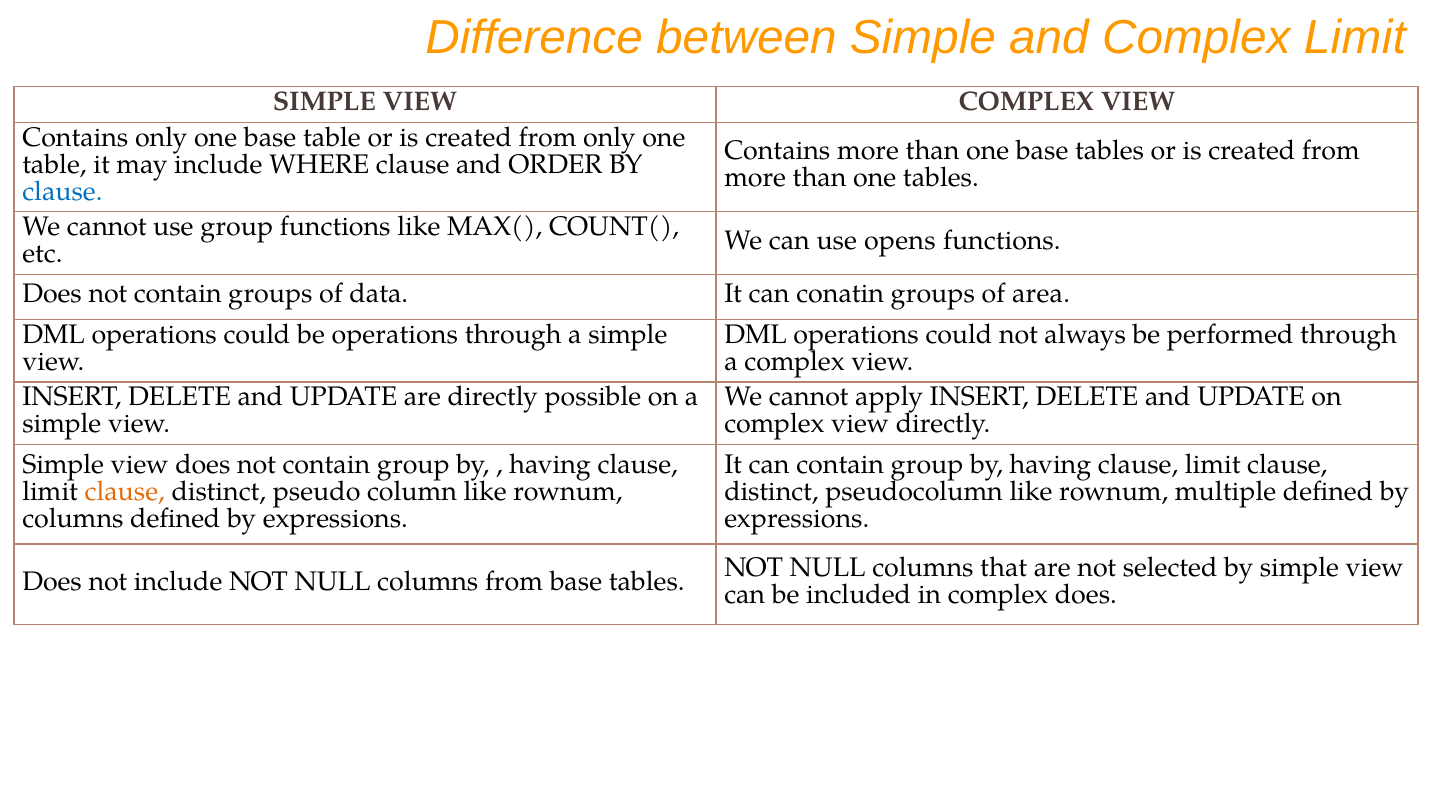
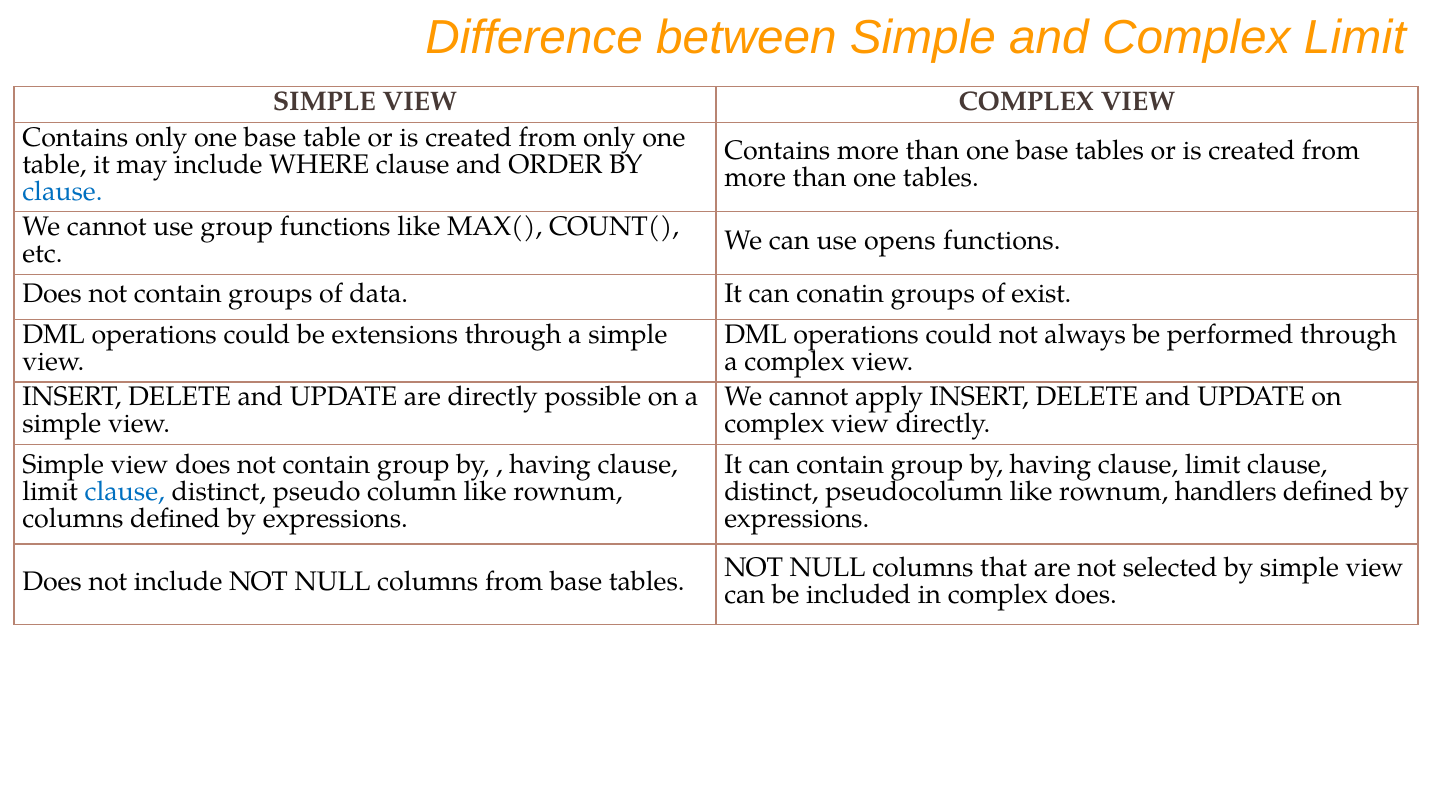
area: area -> exist (1041, 294)
be operations: operations -> extensions (395, 334)
clause colour: orange -> blue (125, 492)
multiple: multiple -> handlers (1226, 492)
